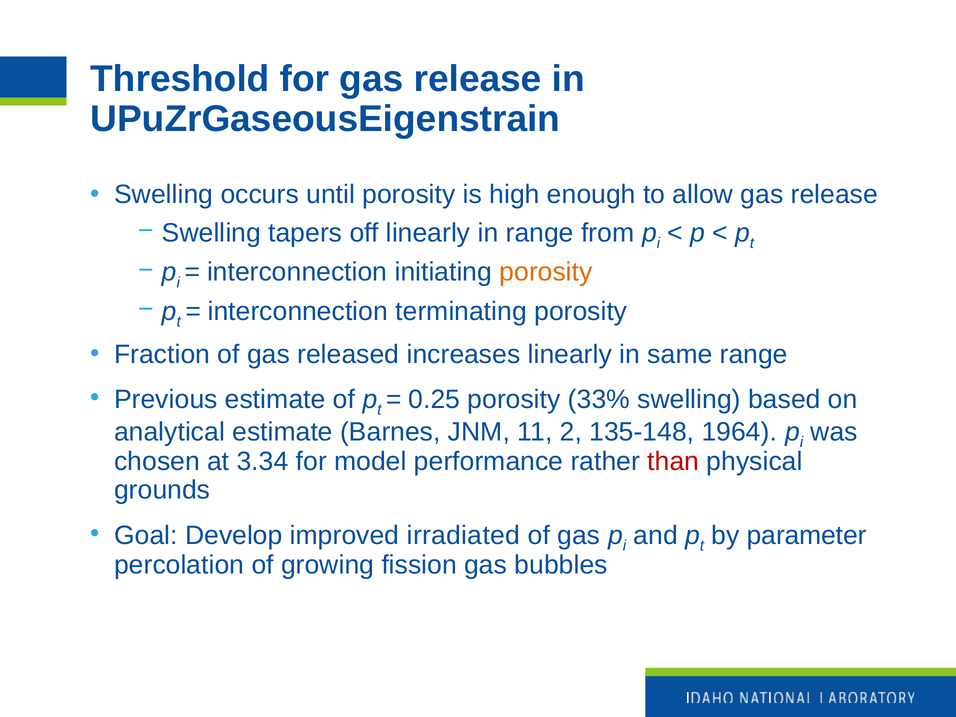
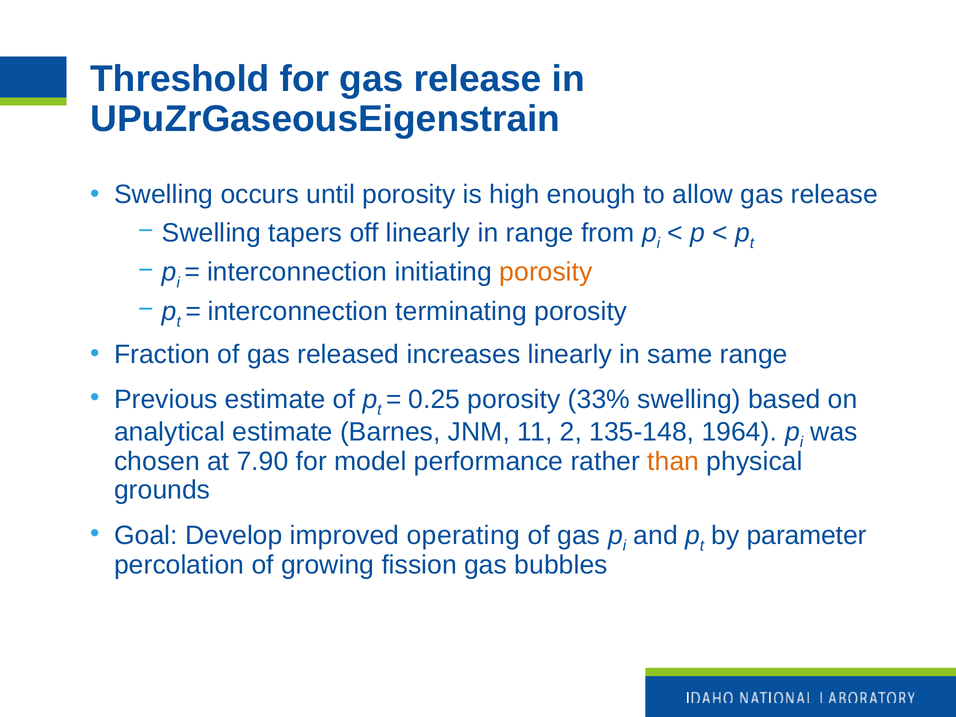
3.34: 3.34 -> 7.90 (263, 461)
than colour: red -> orange (673, 461)
irradiated: irradiated -> operating (463, 535)
